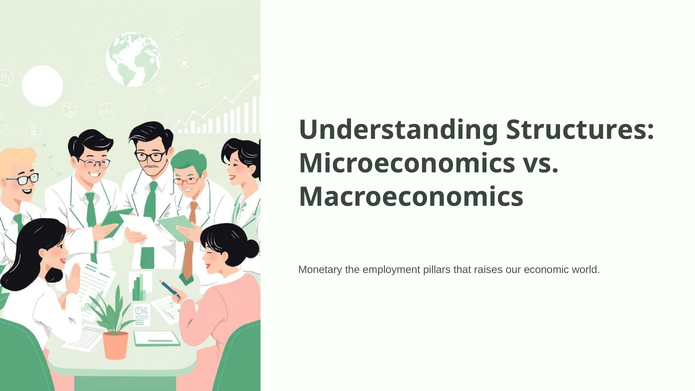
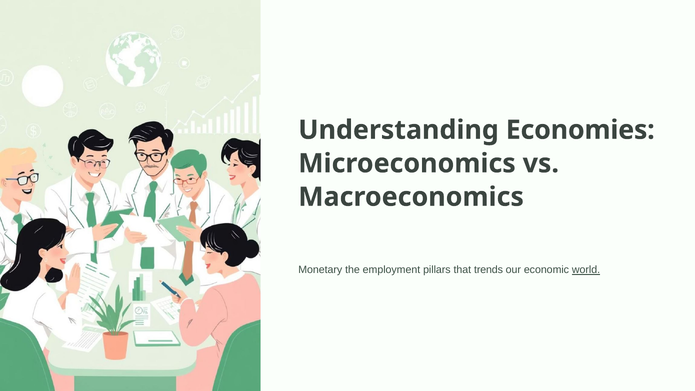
Structures: Structures -> Economies (580, 130)
raises: raises -> trends (488, 270)
world underline: none -> present (586, 270)
